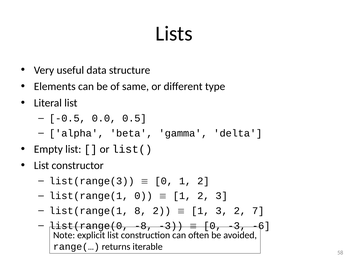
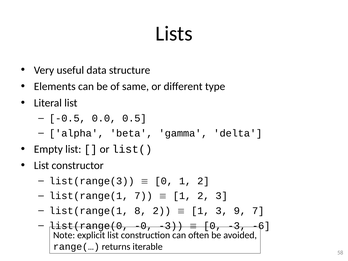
list(range(1 0: 0 -> 7 (144, 196)
3 2: 2 -> 9 (240, 211)
-8: -8 -> -0 (144, 226)
